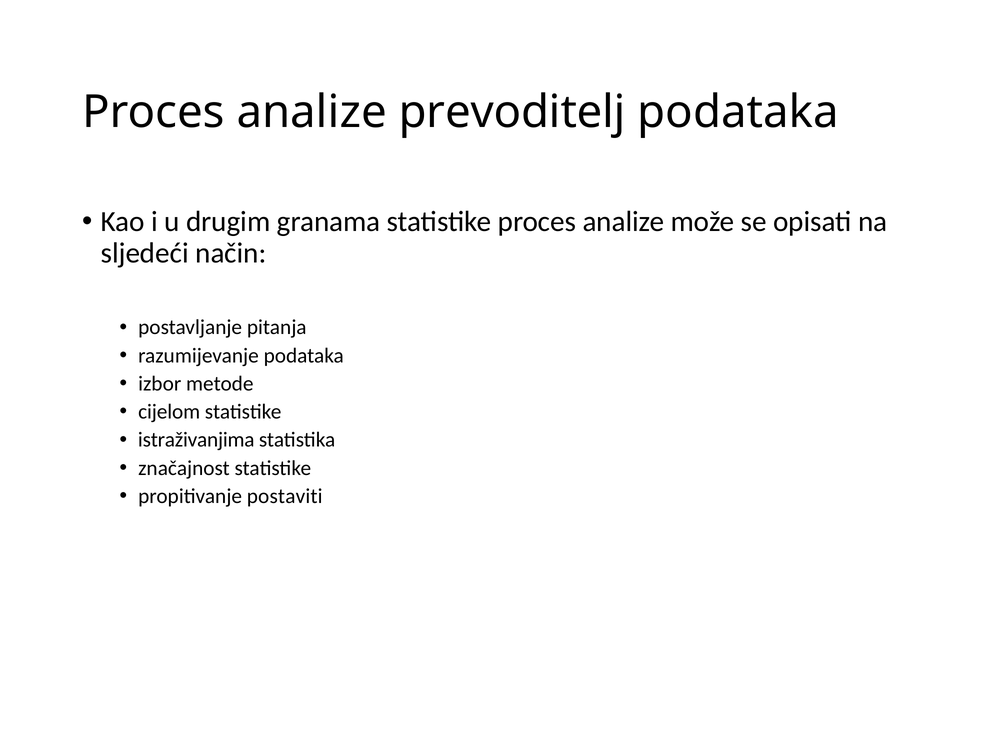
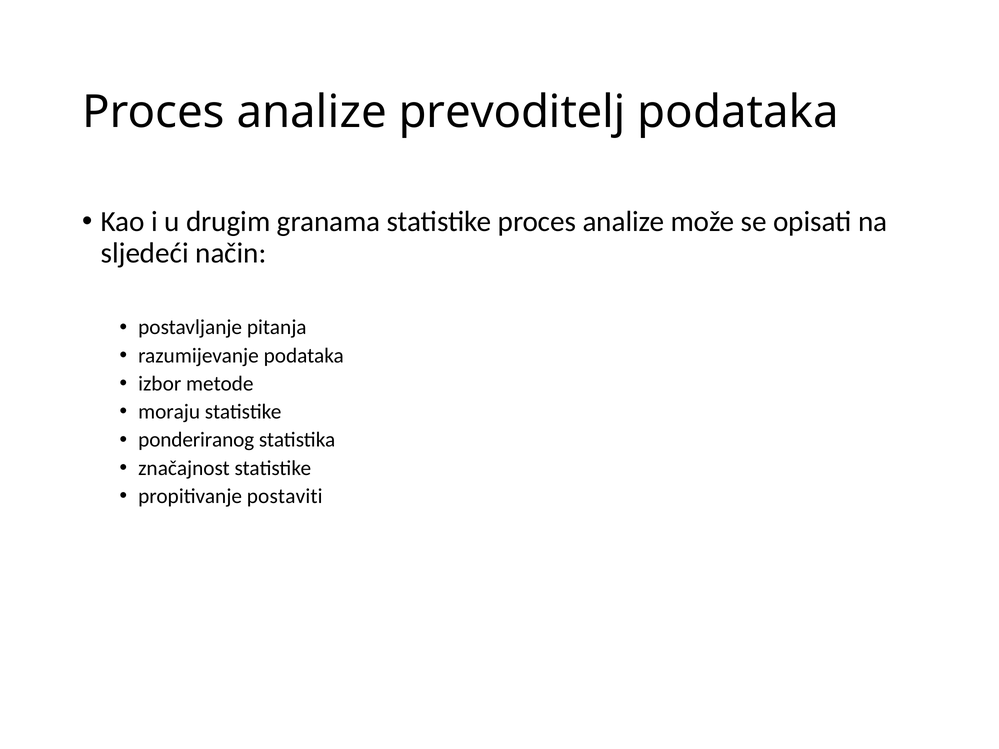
cijelom: cijelom -> moraju (169, 412)
istraživanjima: istraživanjima -> ponderiranog (196, 440)
